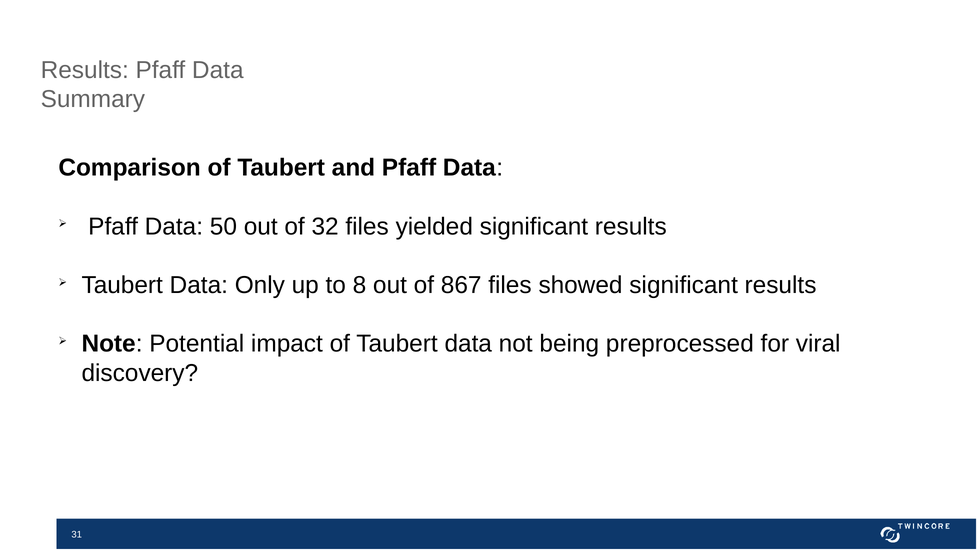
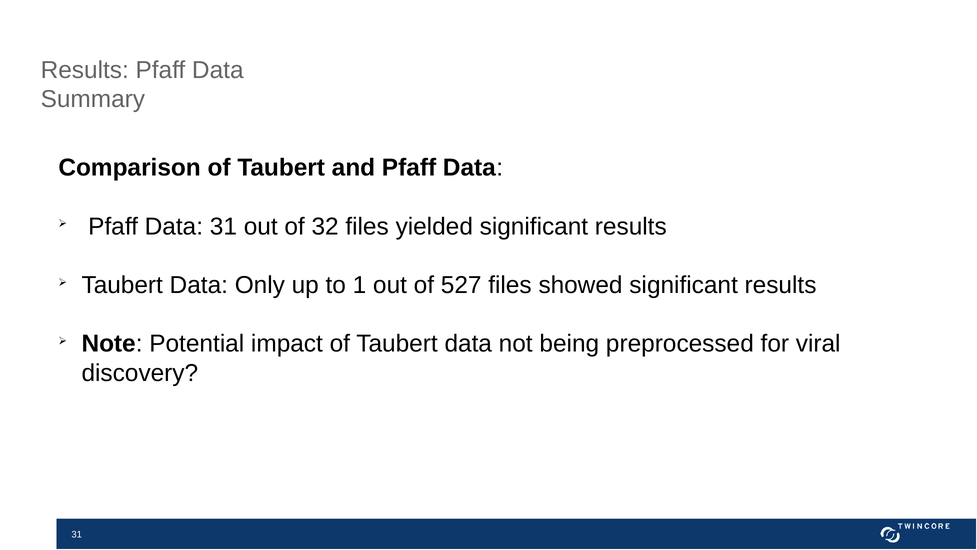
Data 50: 50 -> 31 (223, 226)
8: 8 -> 1 (359, 285)
867: 867 -> 527 (461, 285)
